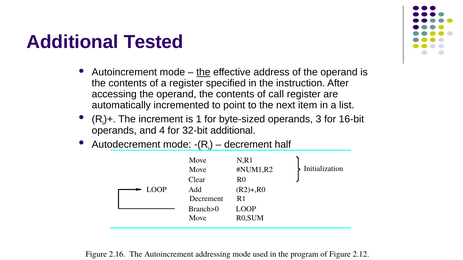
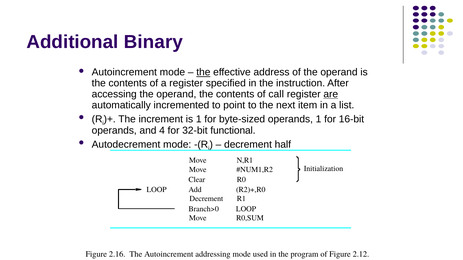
Tested: Tested -> Binary (153, 42)
are underline: none -> present (331, 94)
operands 3: 3 -> 1 (319, 119)
32-bit additional: additional -> functional (233, 131)
